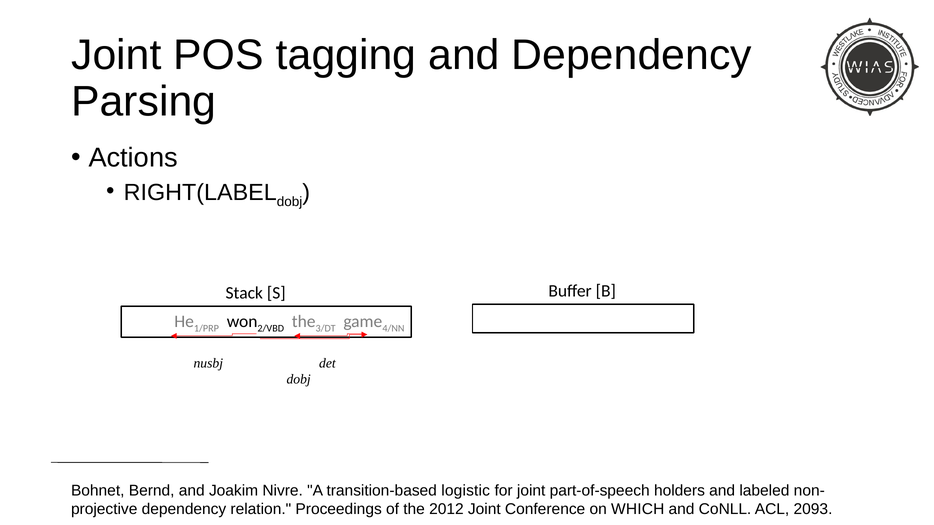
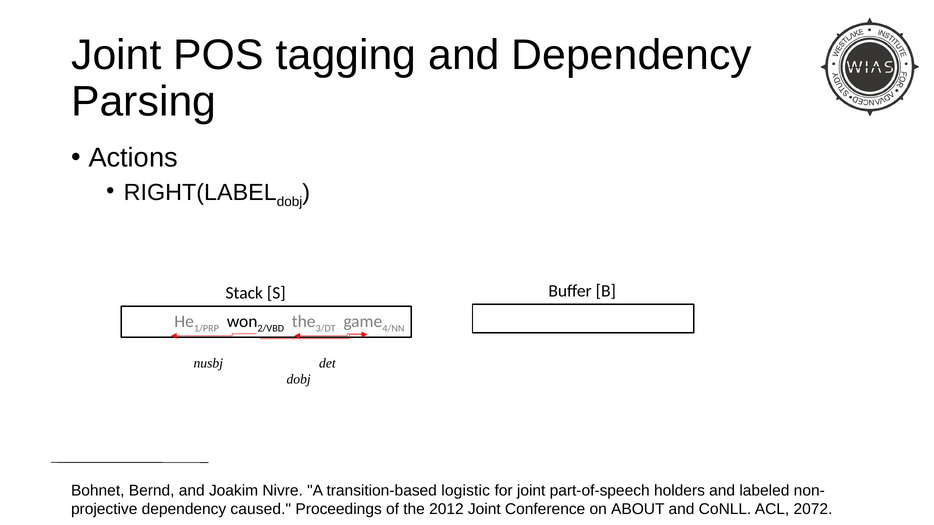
relation: relation -> caused (261, 510)
WHICH: WHICH -> ABOUT (638, 510)
2093: 2093 -> 2072 (813, 510)
